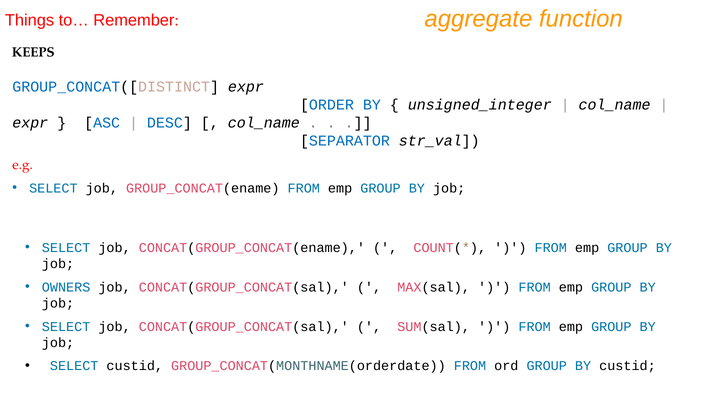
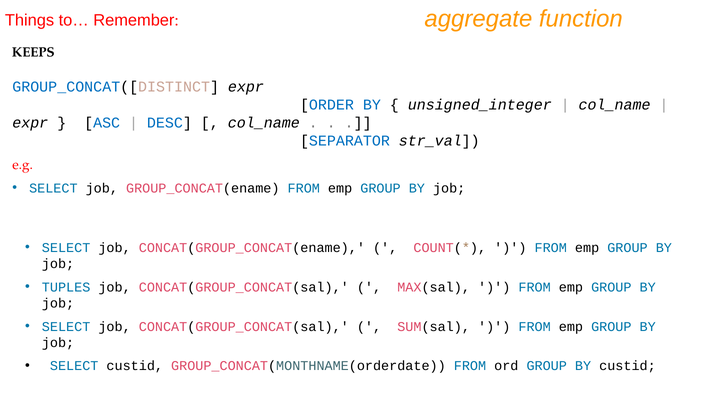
OWNERS: OWNERS -> TUPLES (66, 287)
